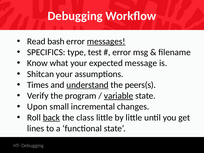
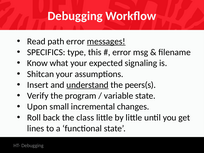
bash: bash -> path (56, 41)
test: test -> this (95, 52)
message: message -> signaling (141, 63)
Times: Times -> Insert (38, 85)
variable underline: present -> none (119, 96)
back underline: present -> none (51, 118)
